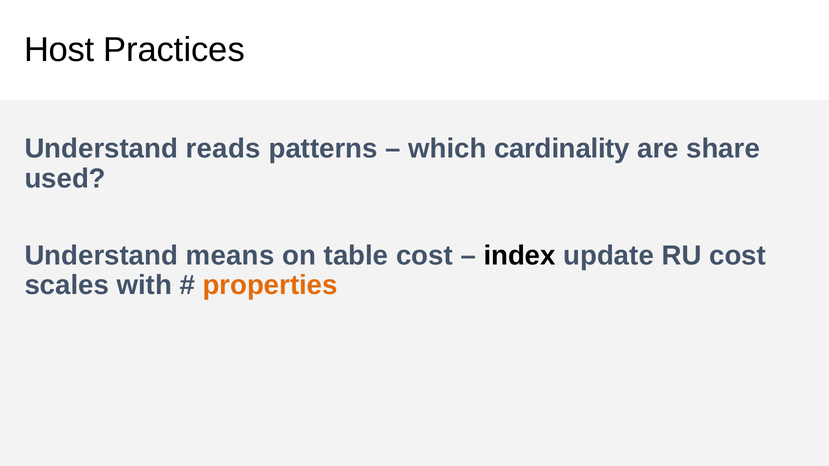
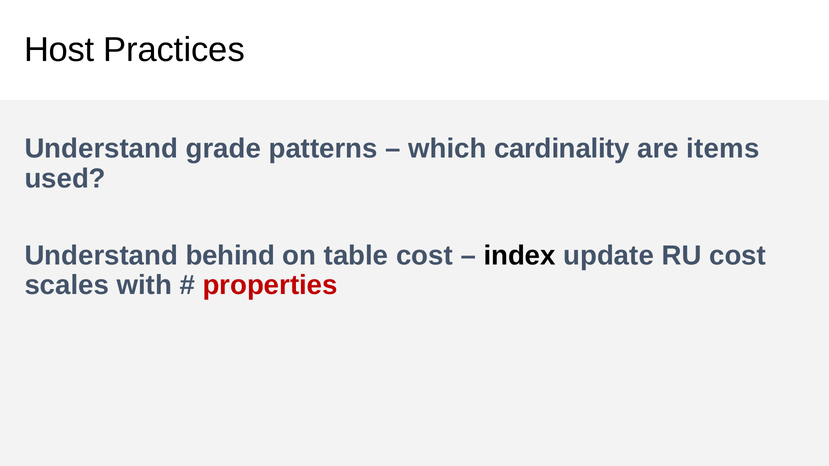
reads: reads -> grade (223, 149)
share: share -> items (723, 149)
means: means -> behind (230, 256)
properties colour: orange -> red (270, 286)
